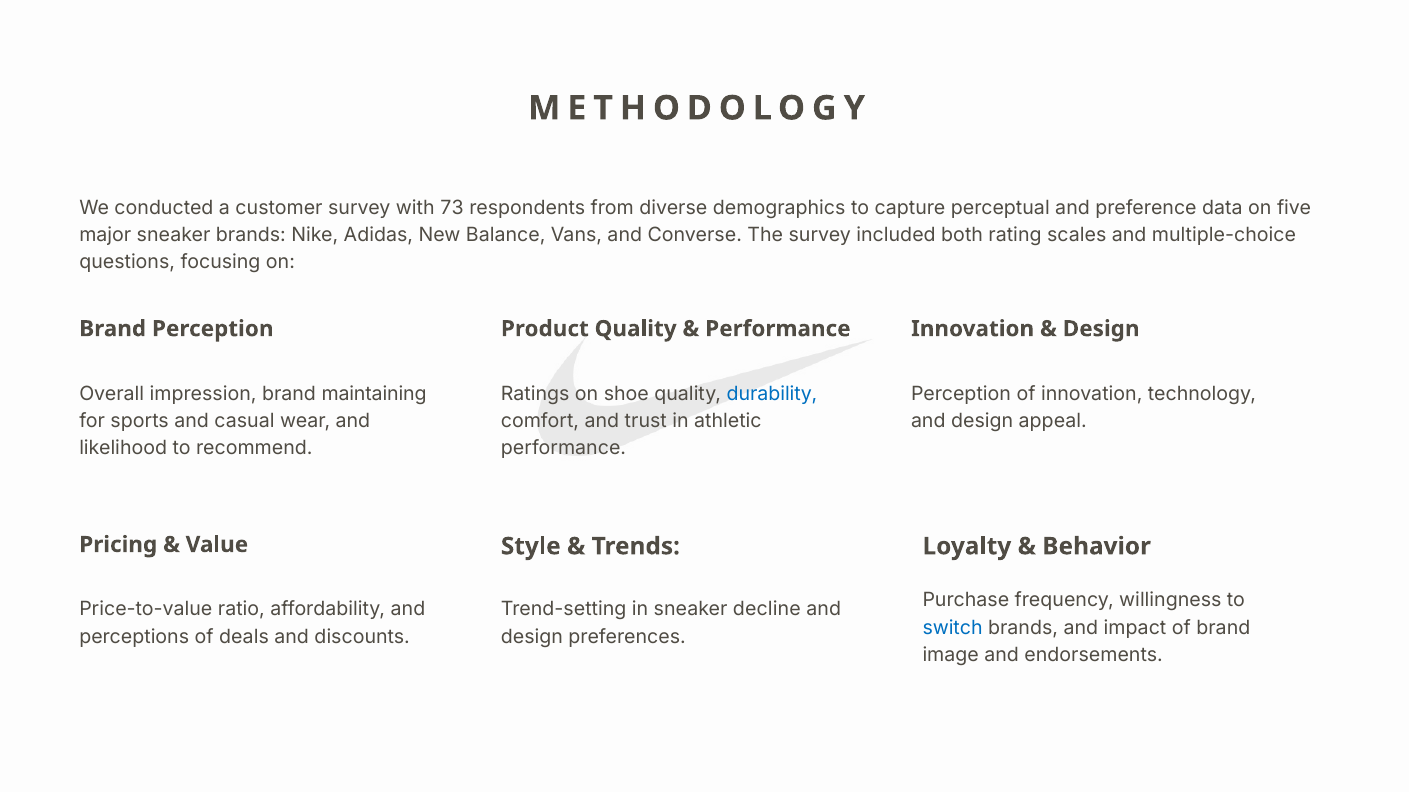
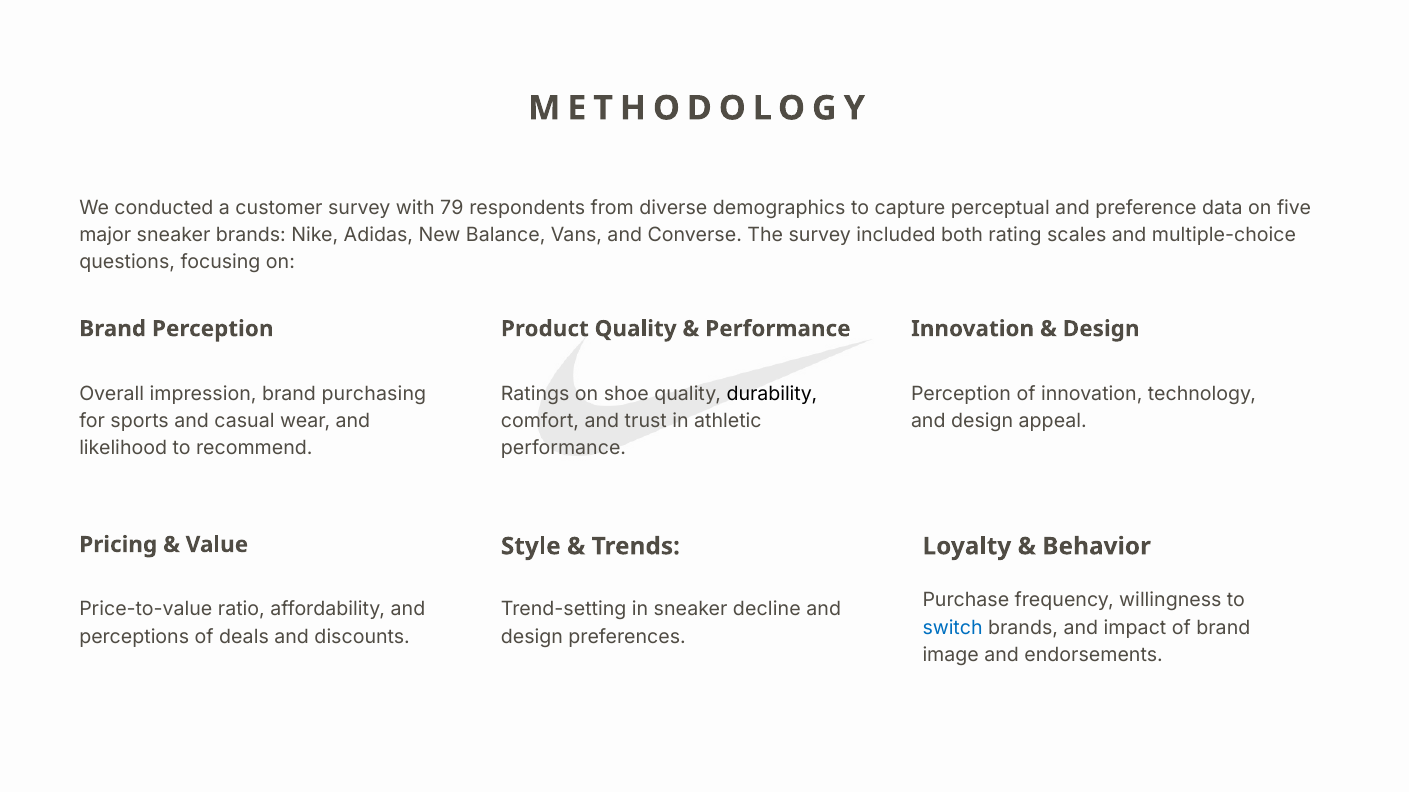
73: 73 -> 79 (452, 208)
maintaining: maintaining -> purchasing (374, 394)
durability colour: blue -> black (772, 394)
